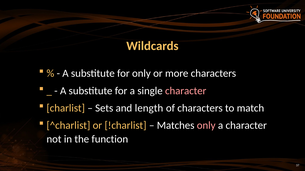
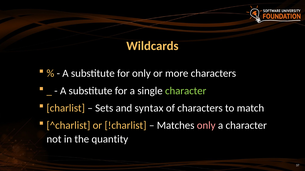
character colour: pink -> light green (186, 91)
length: length -> syntax (149, 108)
function: function -> quantity (110, 139)
